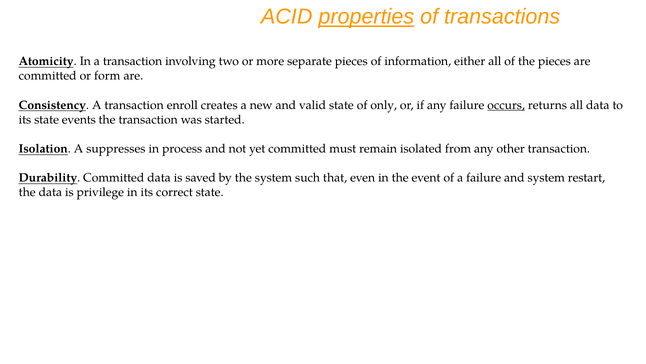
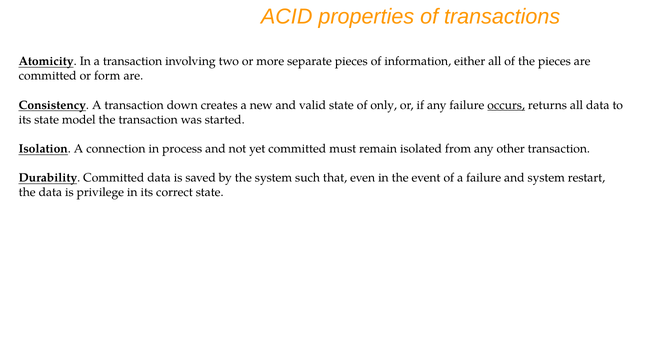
properties underline: present -> none (366, 17)
enroll: enroll -> down (182, 105)
events: events -> model (79, 119)
suppresses: suppresses -> connection (116, 149)
